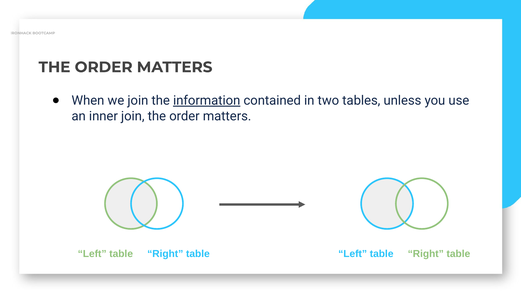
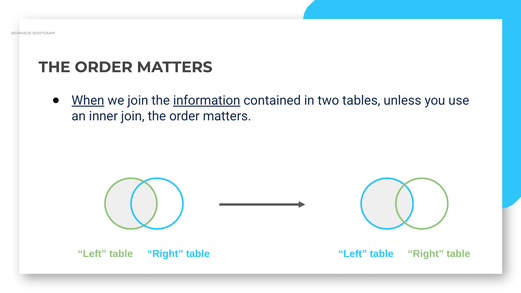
When underline: none -> present (88, 101)
